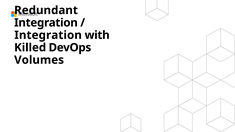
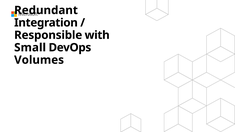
Integration: Integration -> Responsible (48, 35)
Killed: Killed -> Small (30, 48)
